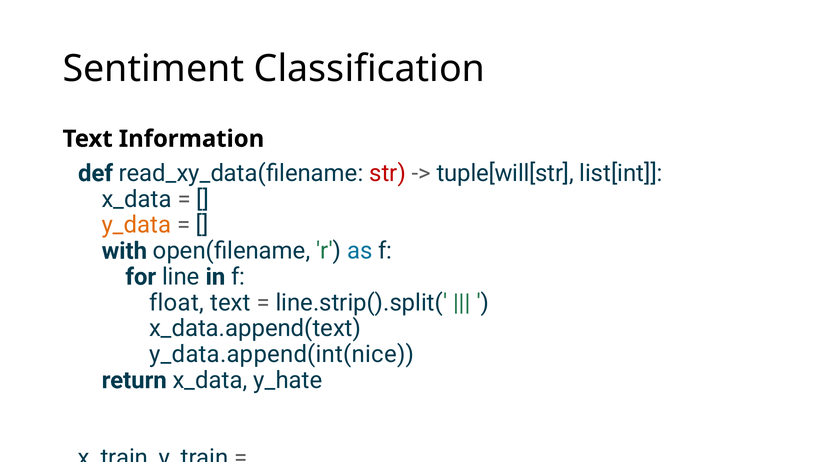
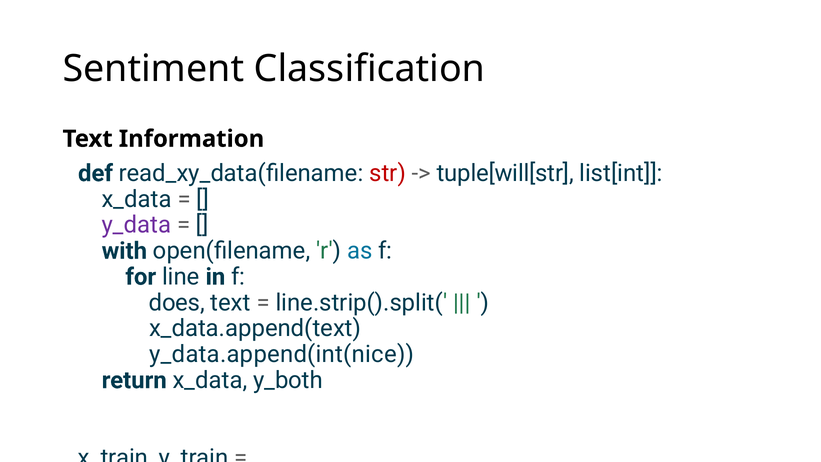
y_data colour: orange -> purple (136, 225)
float: float -> does (177, 303)
y_hate: y_hate -> y_both (288, 380)
